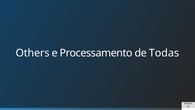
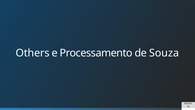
Todas: Todas -> Souza (164, 53)
